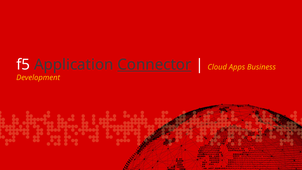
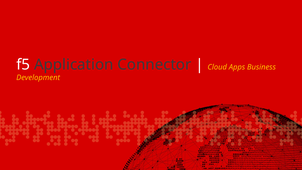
Connector underline: present -> none (154, 65)
